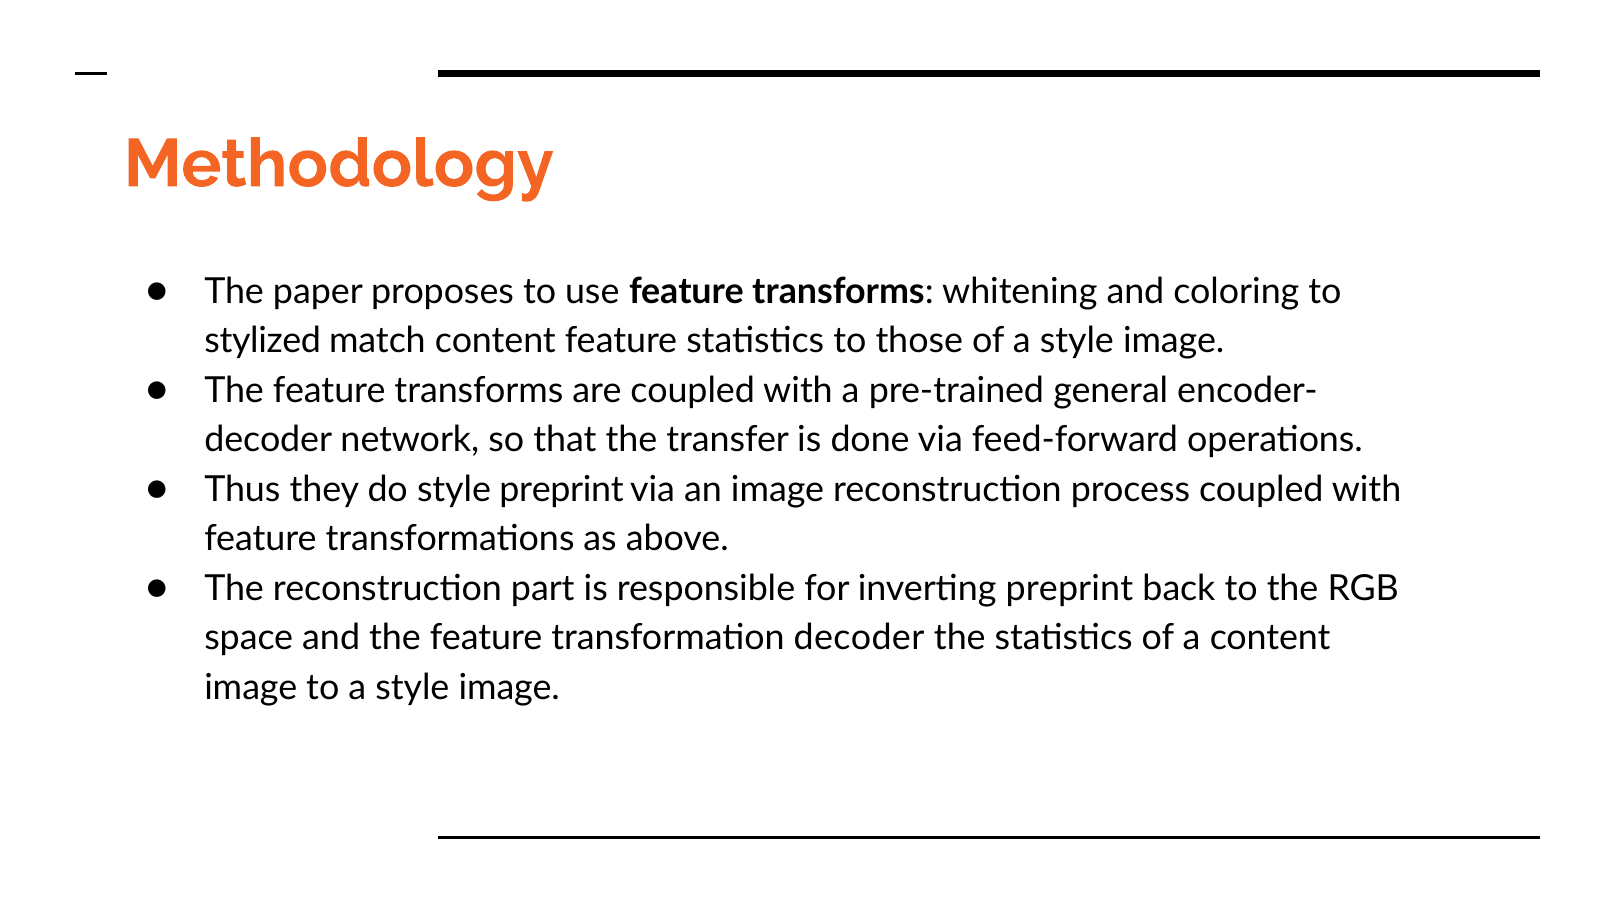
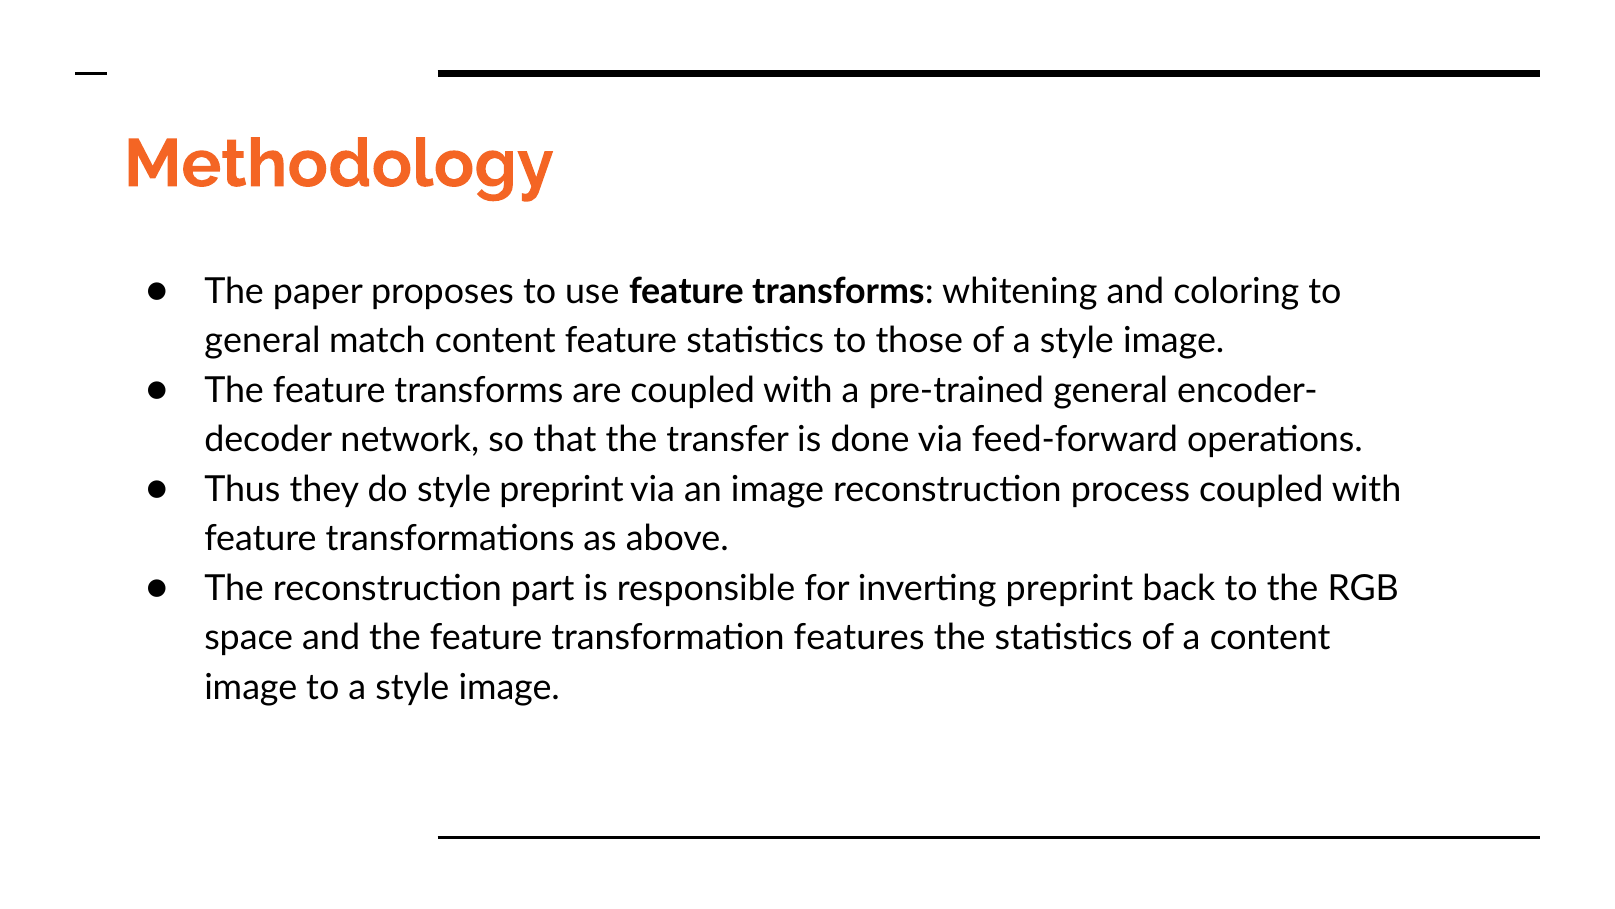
stylized: stylized -> general (262, 341)
transformation decoder: decoder -> features (859, 638)
